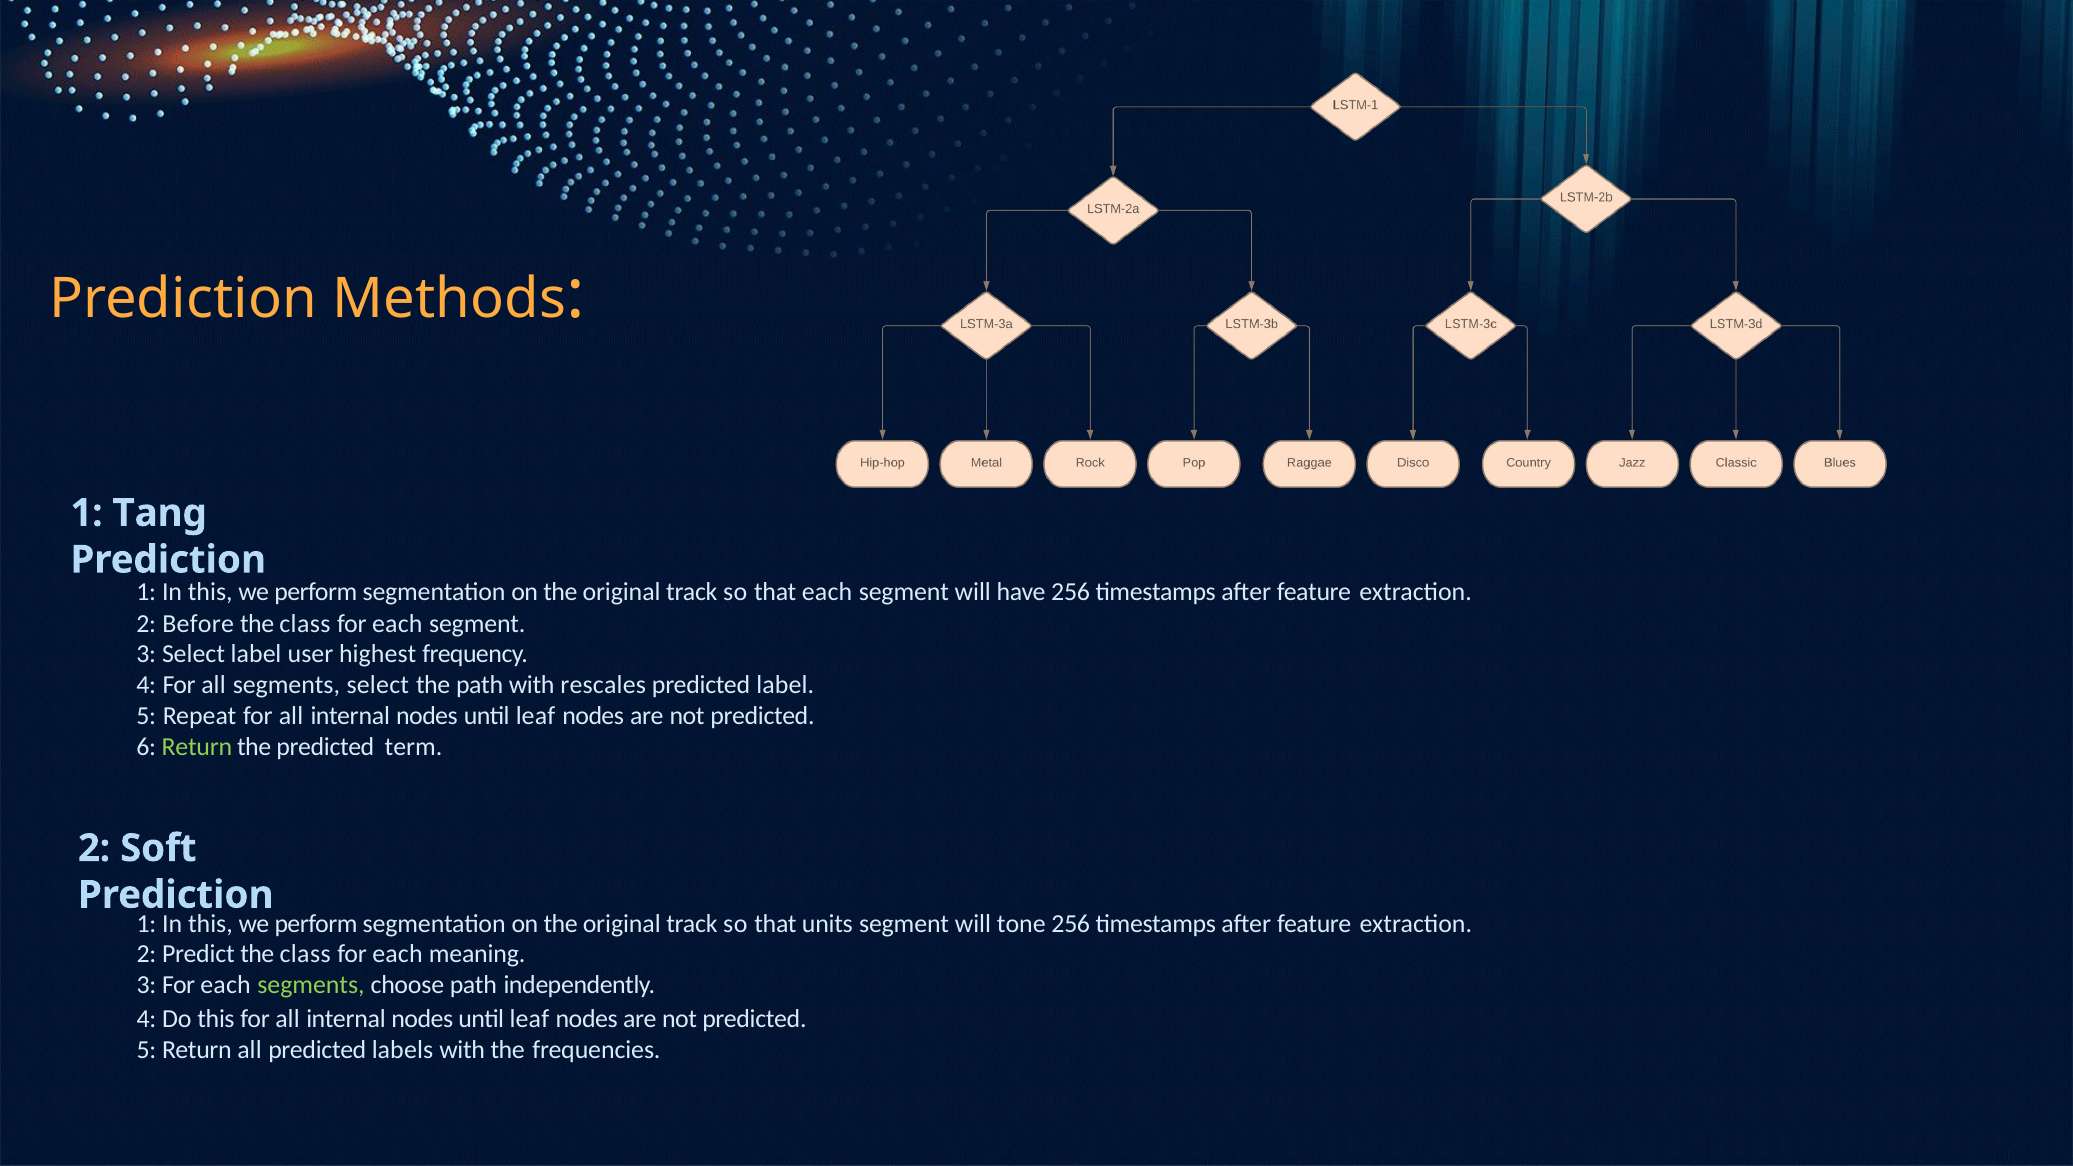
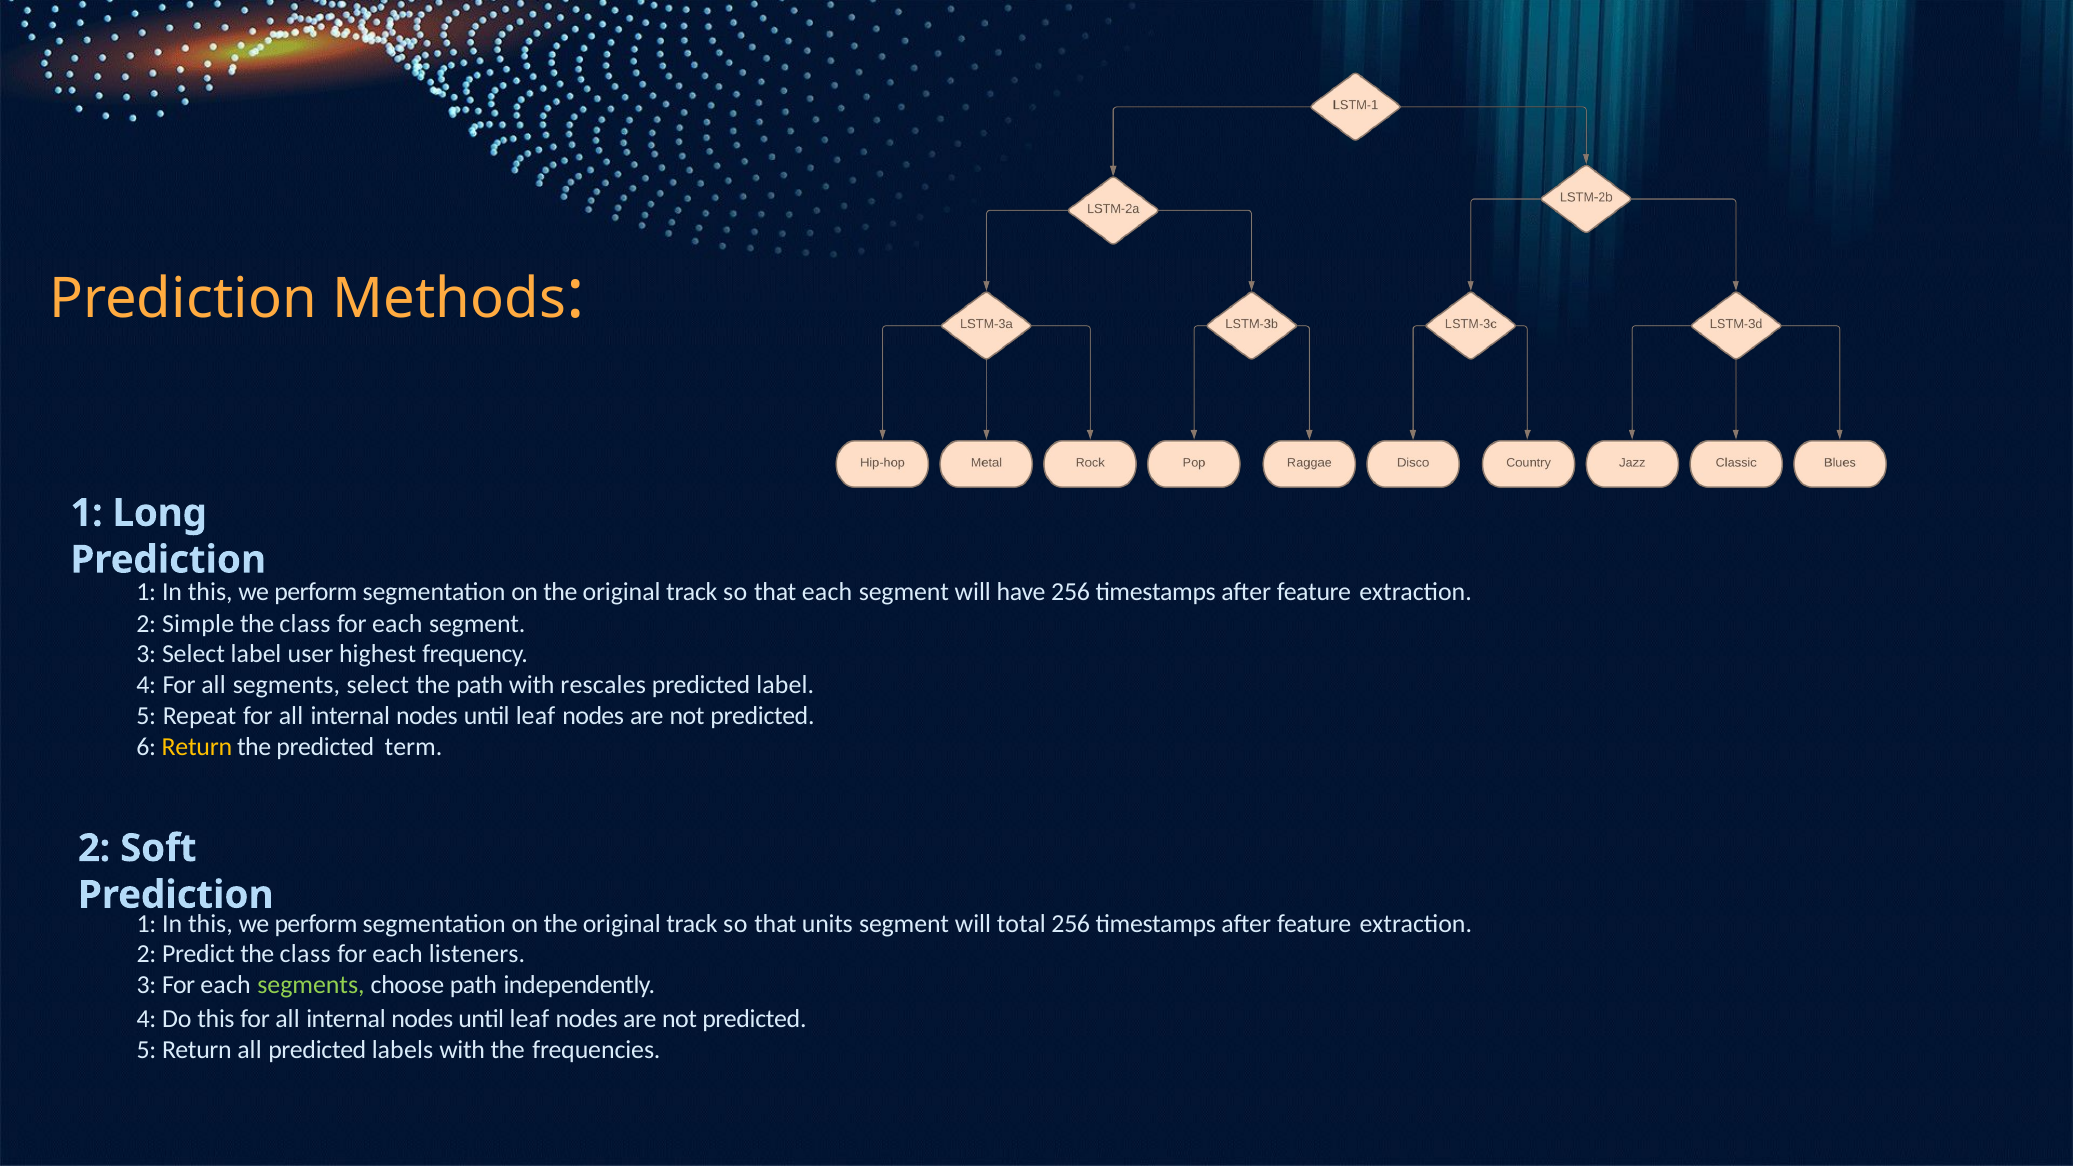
Tang: Tang -> Long (160, 513)
Before: Before -> Simple (198, 624)
Return colour: light green -> yellow (197, 747)
tone: tone -> total (1021, 924)
meaning: meaning -> listeners (477, 954)
